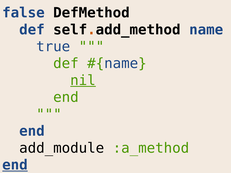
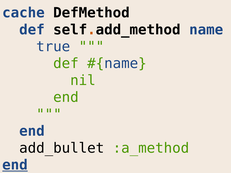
false: false -> cache (23, 13)
nil underline: present -> none (83, 81)
add_module: add_module -> add_bullet (62, 148)
